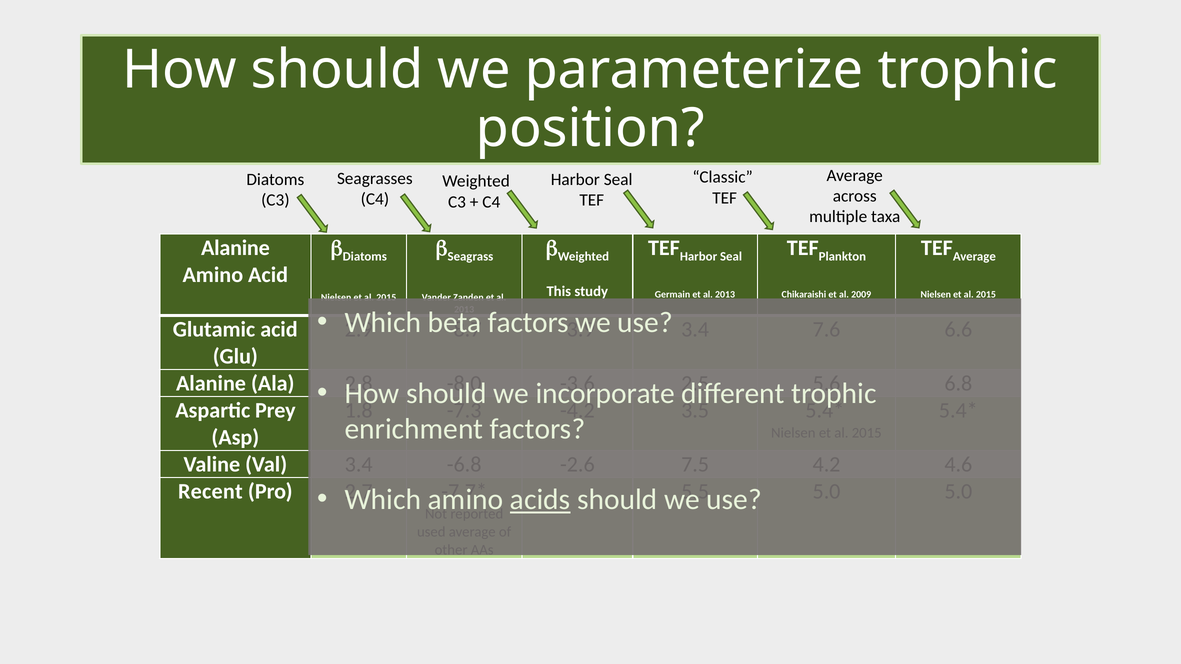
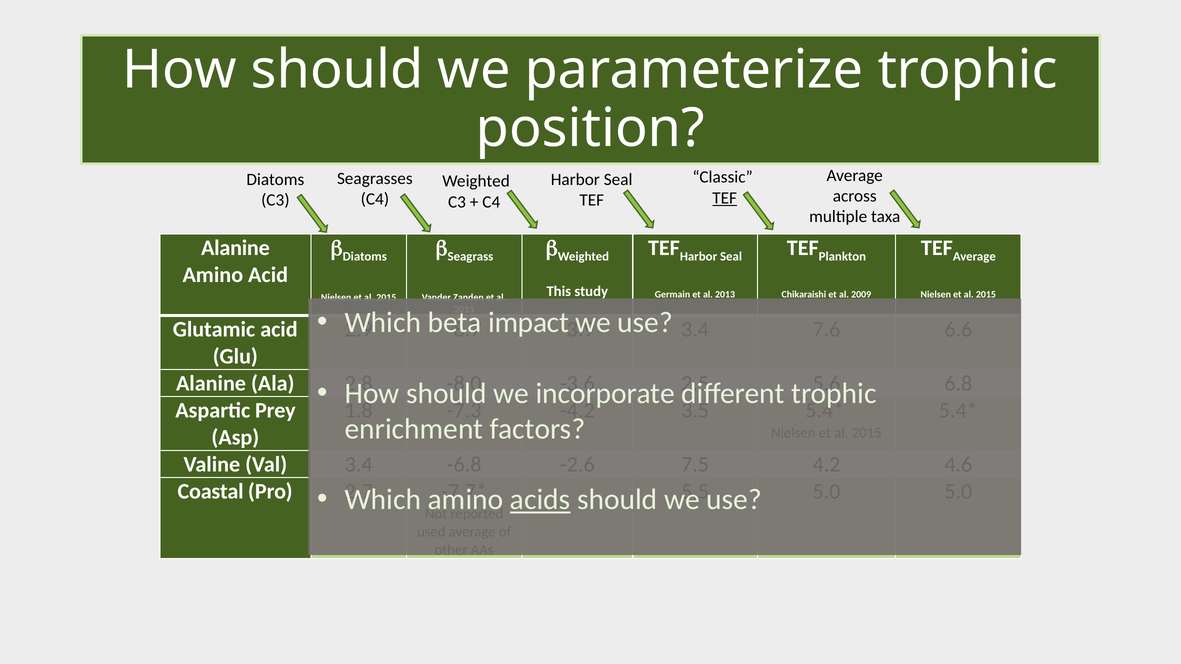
TEF underline: none -> present (725, 198)
factors: factors -> impact (528, 323)
Recent: Recent -> Coastal (211, 492)
